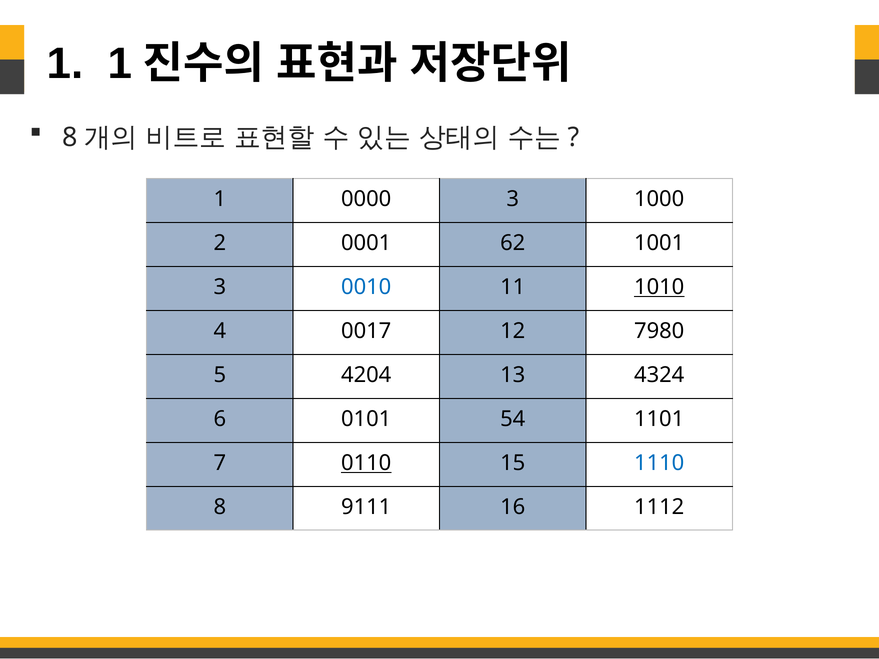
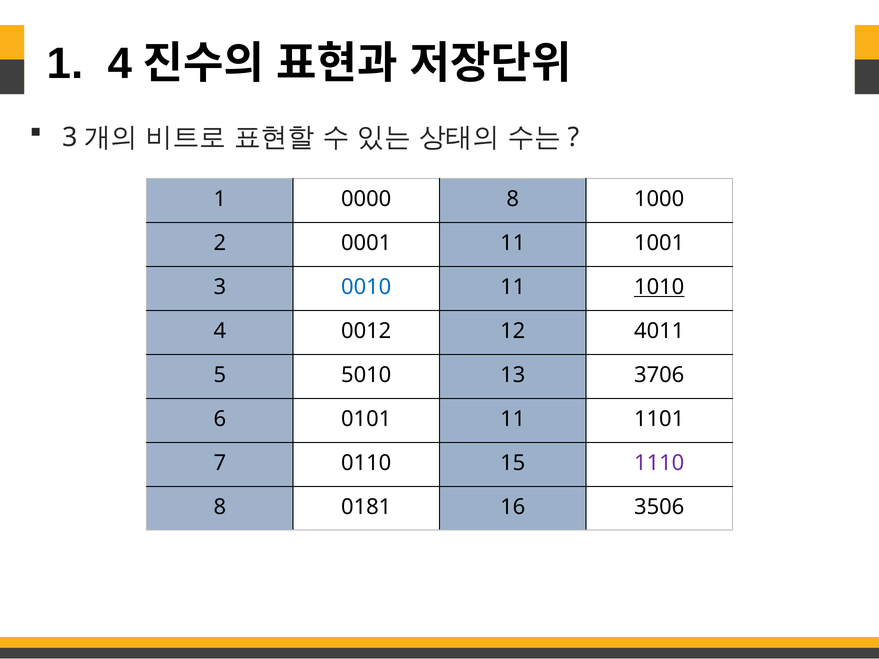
1 1: 1 -> 4 (120, 64)
8: 8 -> 3 (70, 137)
0000 3: 3 -> 8 (513, 199)
0001 62: 62 -> 11 (513, 243)
0017: 0017 -> 0012 (366, 331)
7980: 7980 -> 4011 (659, 331)
4204: 4204 -> 5010 (366, 375)
4324: 4324 -> 3706 (659, 375)
0101 54: 54 -> 11 (513, 419)
0110 underline: present -> none (366, 463)
1110 colour: blue -> purple (659, 463)
9111: 9111 -> 0181 (366, 507)
1112: 1112 -> 3506 (659, 507)
